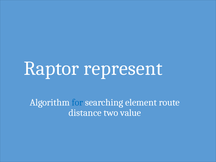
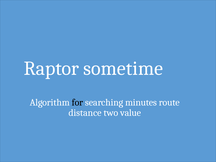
represent: represent -> sometime (123, 68)
for colour: blue -> black (77, 102)
element: element -> minutes (141, 102)
